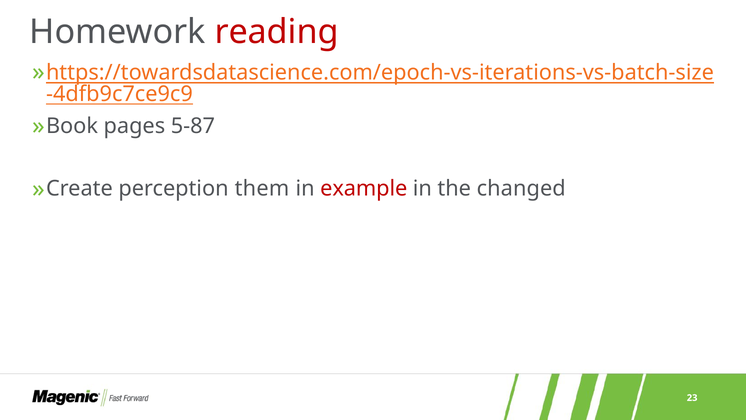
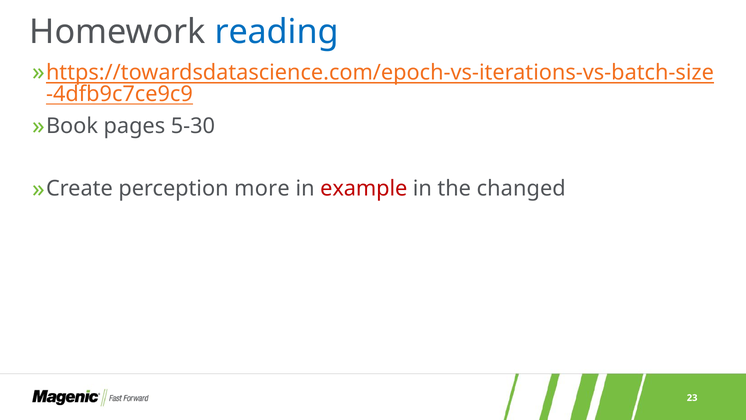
reading colour: red -> blue (277, 32)
5-87: 5-87 -> 5-30 (193, 126)
them: them -> more (262, 188)
